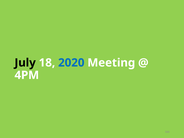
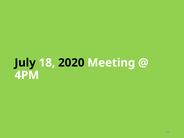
2020 colour: blue -> black (71, 63)
